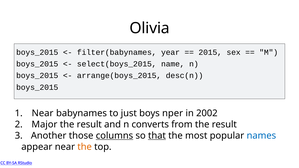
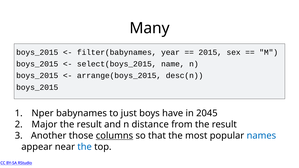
Olivia: Olivia -> Many (150, 28)
1 Near: Near -> Nper (43, 113)
nper: nper -> have (173, 113)
2002: 2002 -> 2045 (207, 113)
converts: converts -> distance (150, 125)
that underline: present -> none (157, 136)
the colour: orange -> blue (85, 147)
